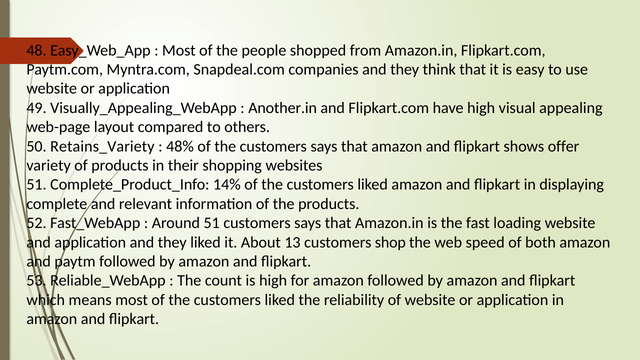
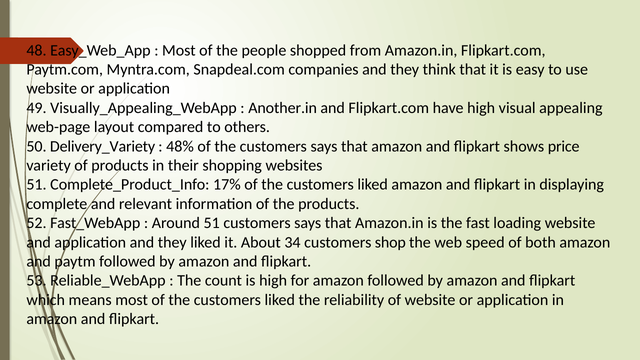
Retains_Variety: Retains_Variety -> Delivery_Variety (103, 146)
offer: offer -> price (564, 146)
14%: 14% -> 17% (227, 185)
13: 13 -> 34 (292, 242)
